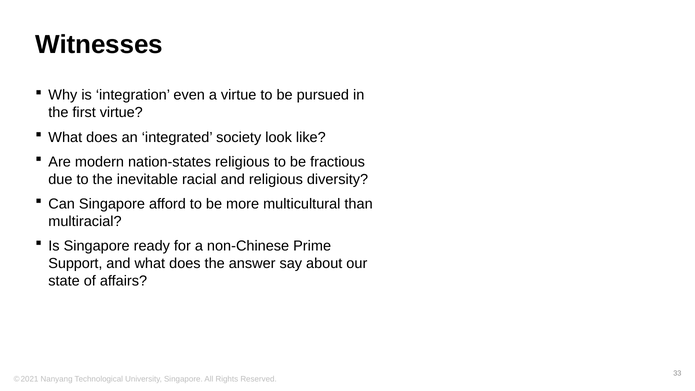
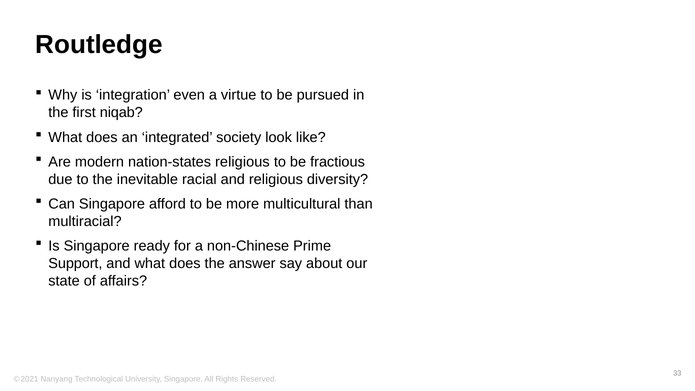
Witnesses: Witnesses -> Routledge (99, 44)
first virtue: virtue -> niqab (121, 113)
